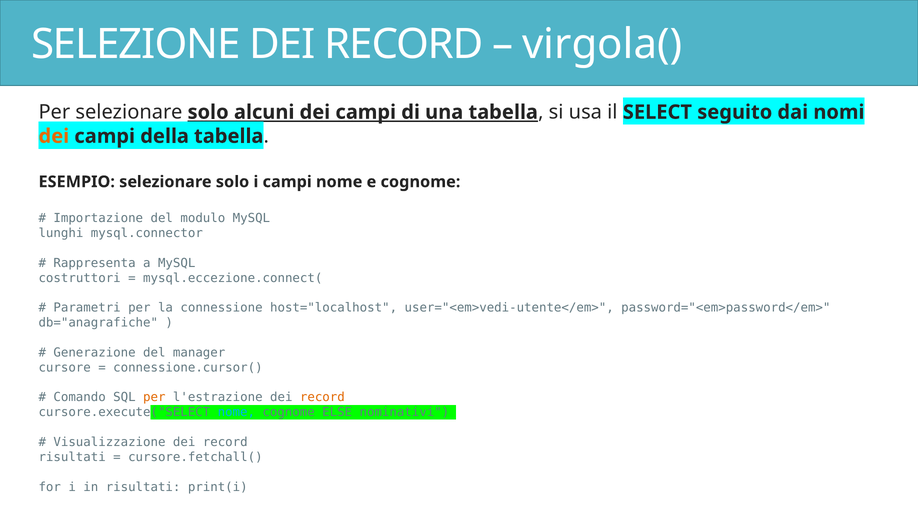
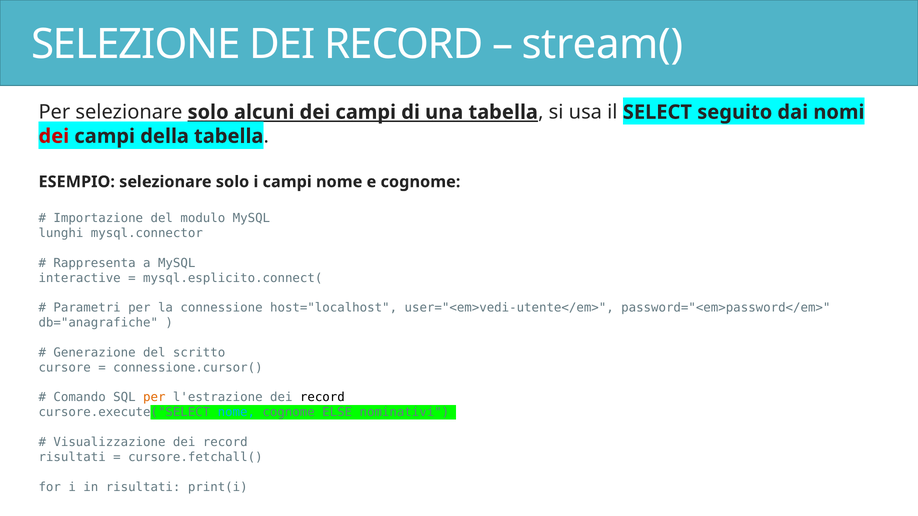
virgola(: virgola( -> stream( (602, 44)
dei colour: orange -> red (54, 136)
costruttori: costruttori -> interactive (80, 278)
mysql.eccezione.connect(: mysql.eccezione.connect( -> mysql.esplicito.connect( (233, 278)
manager: manager -> scritto (199, 353)
record colour: orange -> black (322, 398)
